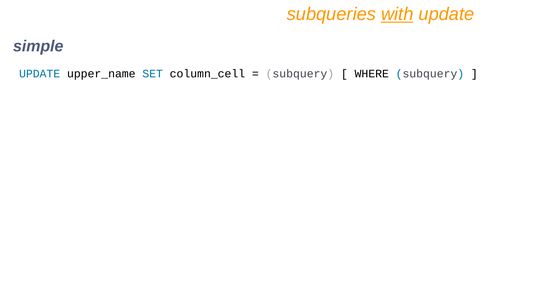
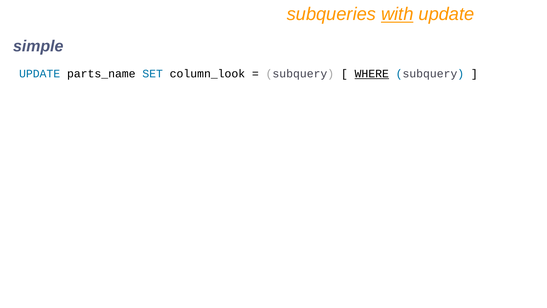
upper_name: upper_name -> parts_name (101, 74)
column_cell: column_cell -> column_look (207, 74)
WHERE underline: none -> present (372, 74)
